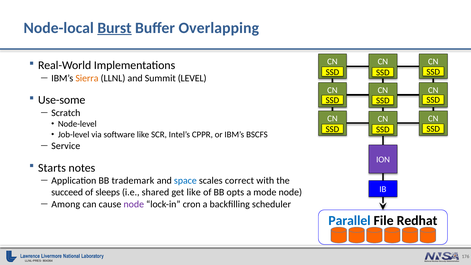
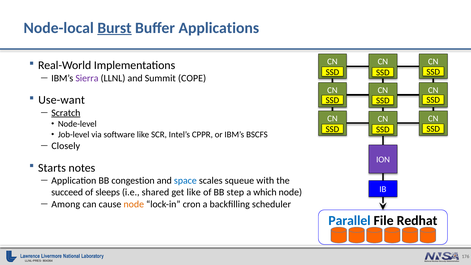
Overlapping: Overlapping -> Applications (219, 28)
Sierra colour: orange -> purple (87, 78)
LEVEL: LEVEL -> COPE (192, 78)
Use-some: Use-some -> Use-want (62, 100)
Scratch underline: none -> present (66, 113)
Service: Service -> Closely (66, 146)
trademark: trademark -> congestion (133, 181)
correct: correct -> squeue (239, 181)
opts: opts -> step (235, 192)
mode: mode -> which (265, 192)
node colour: purple -> orange (134, 204)
